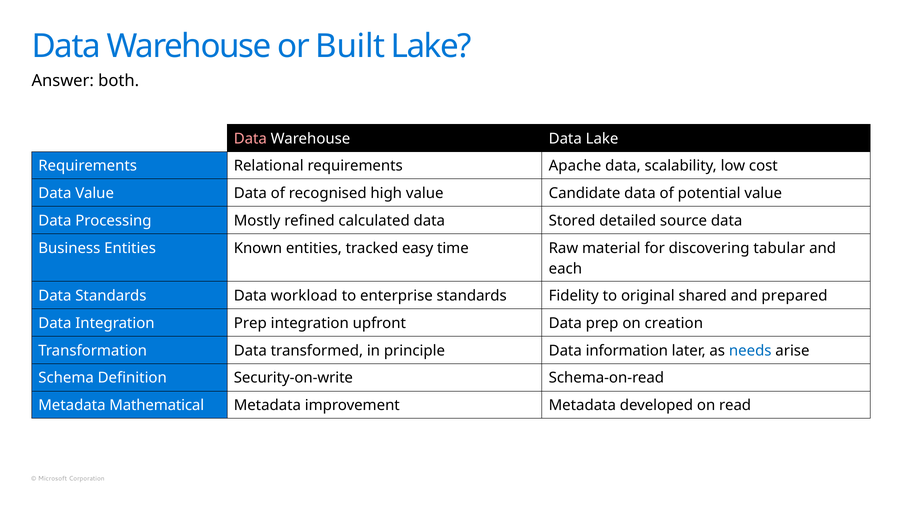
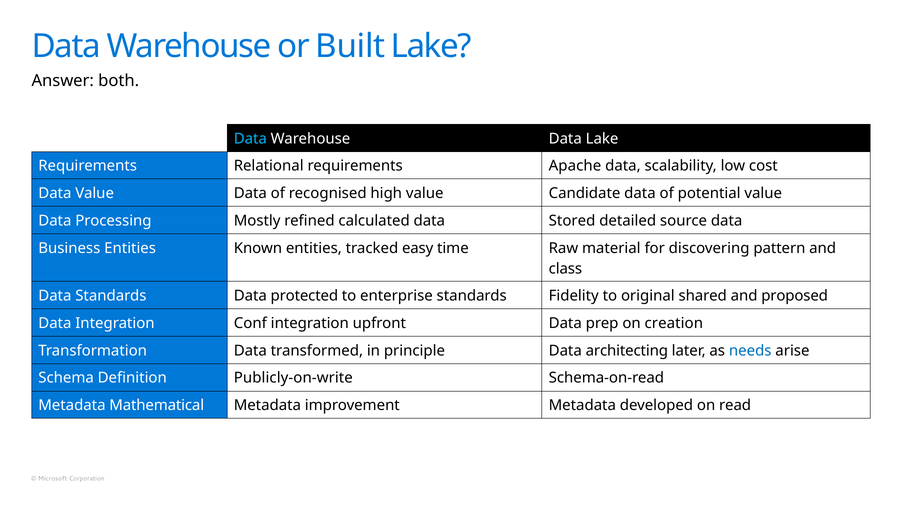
Data colour: pink -> light blue (250, 139)
tabular: tabular -> pattern (779, 248)
each: each -> class (565, 269)
workload: workload -> protected (304, 296)
prepared: prepared -> proposed (795, 296)
Integration Prep: Prep -> Conf (250, 323)
information: information -> architecting (627, 351)
Security-on-write: Security-on-write -> Publicly-on-write (293, 378)
